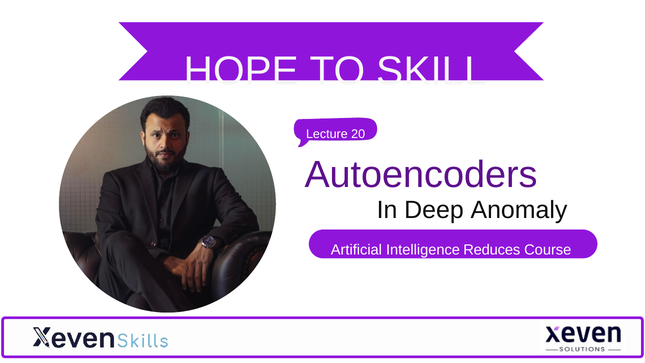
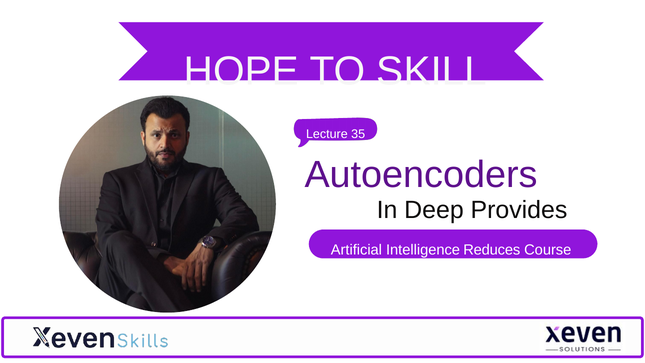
20: 20 -> 35 (358, 134)
Anomaly: Anomaly -> Provides (519, 210)
